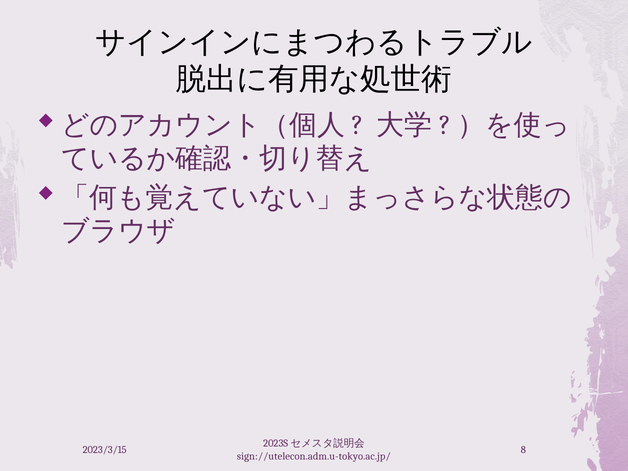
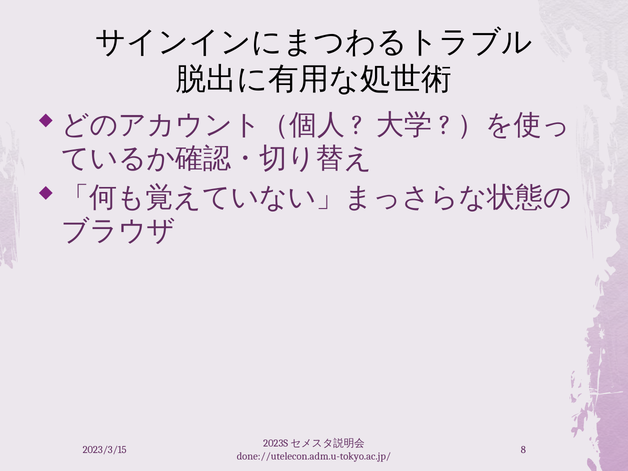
sign://utelecon.adm.u-tokyo.ac.jp/: sign://utelecon.adm.u-tokyo.ac.jp/ -> done://utelecon.adm.u-tokyo.ac.jp/ (314, 456)
